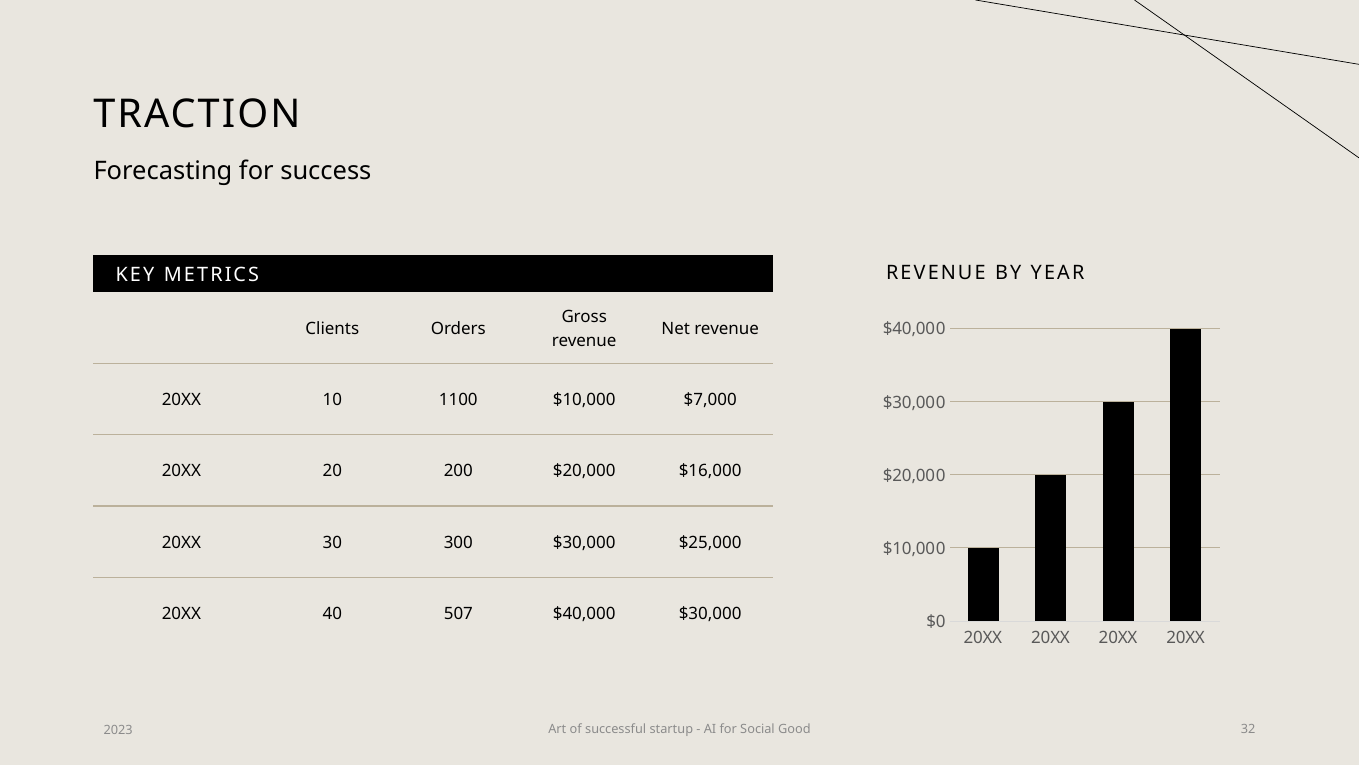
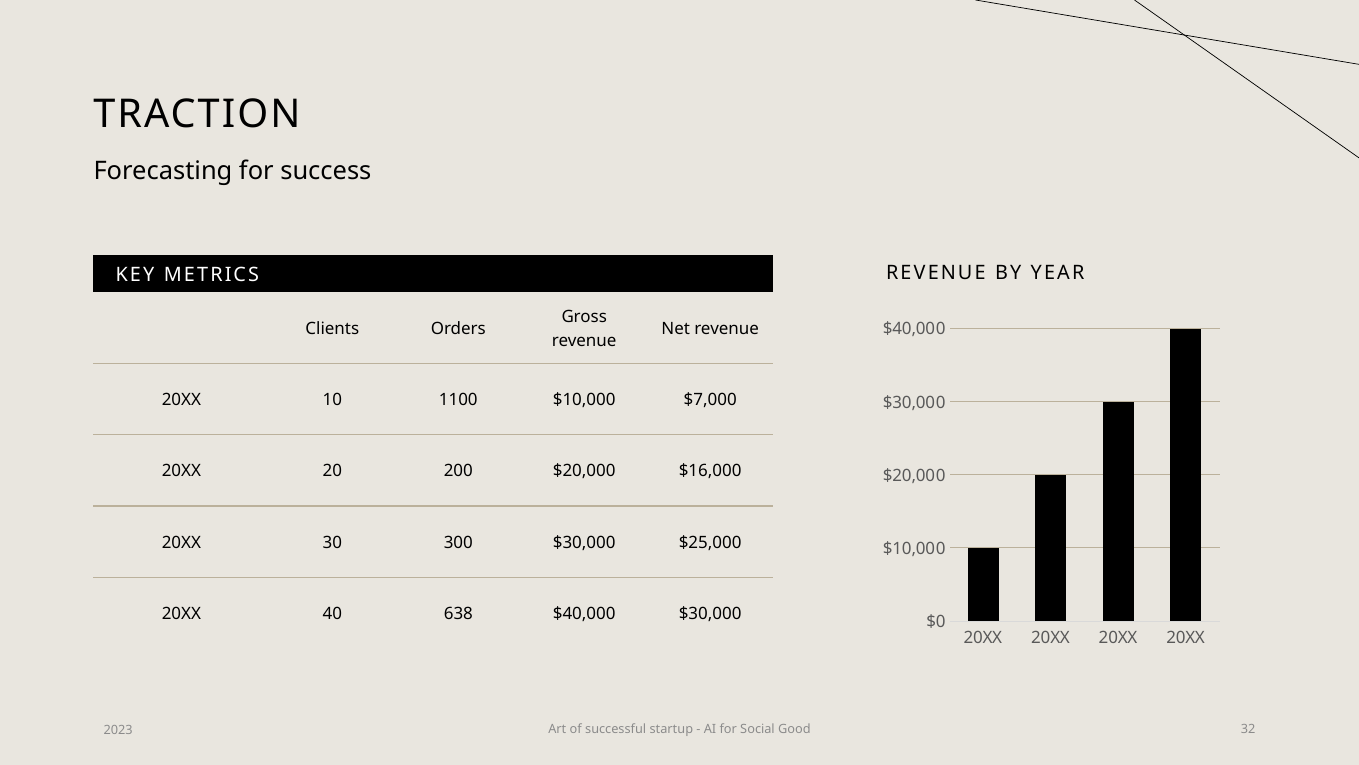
507: 507 -> 638 (458, 613)
